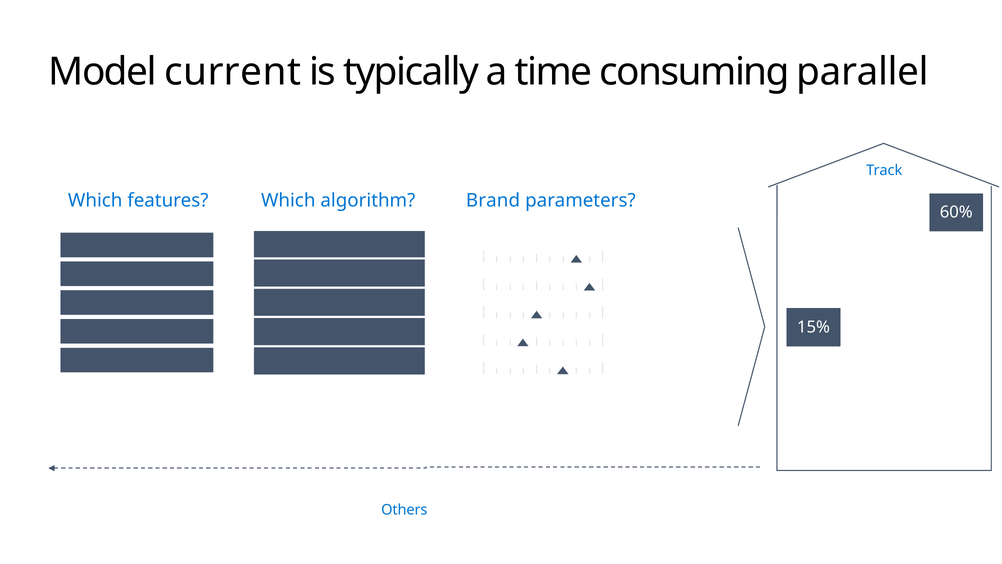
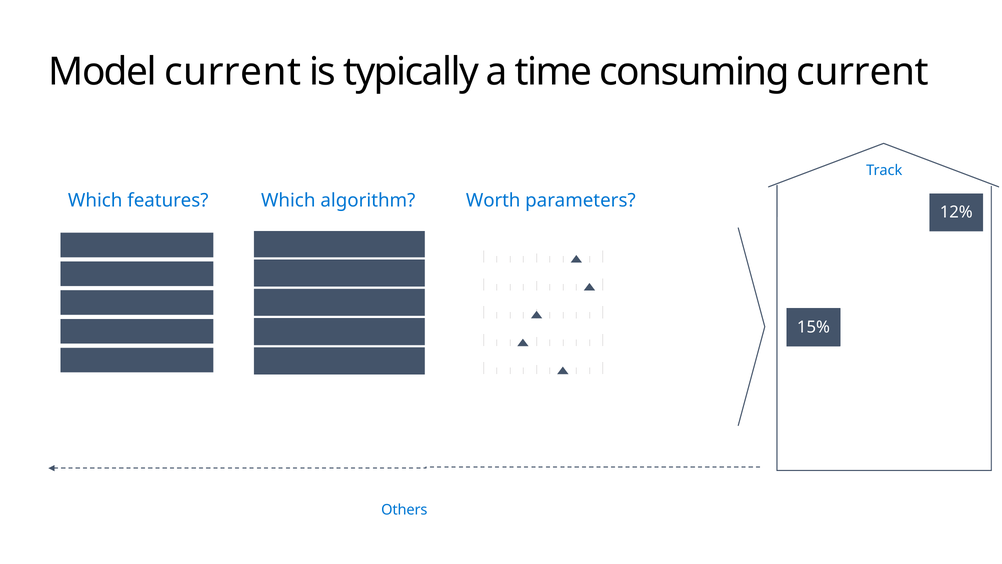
consuming parallel: parallel -> current (863, 72)
Brand: Brand -> Worth (493, 200)
60%: 60% -> 12% (956, 212)
